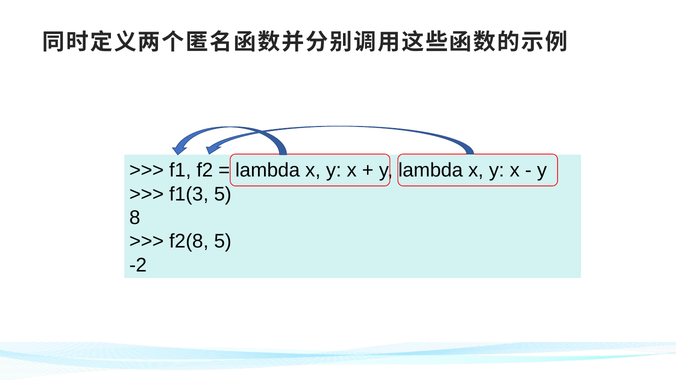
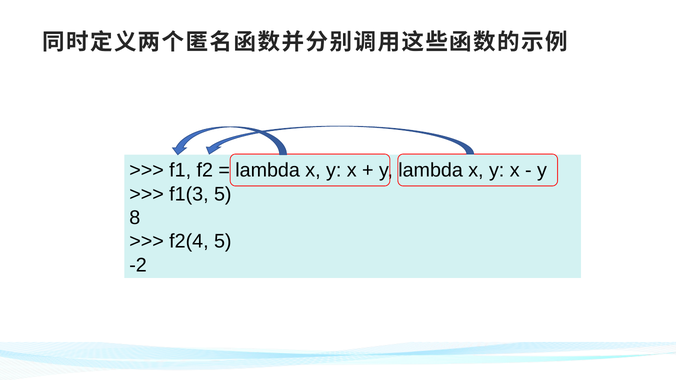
f2(8: f2(8 -> f2(4 (189, 242)
